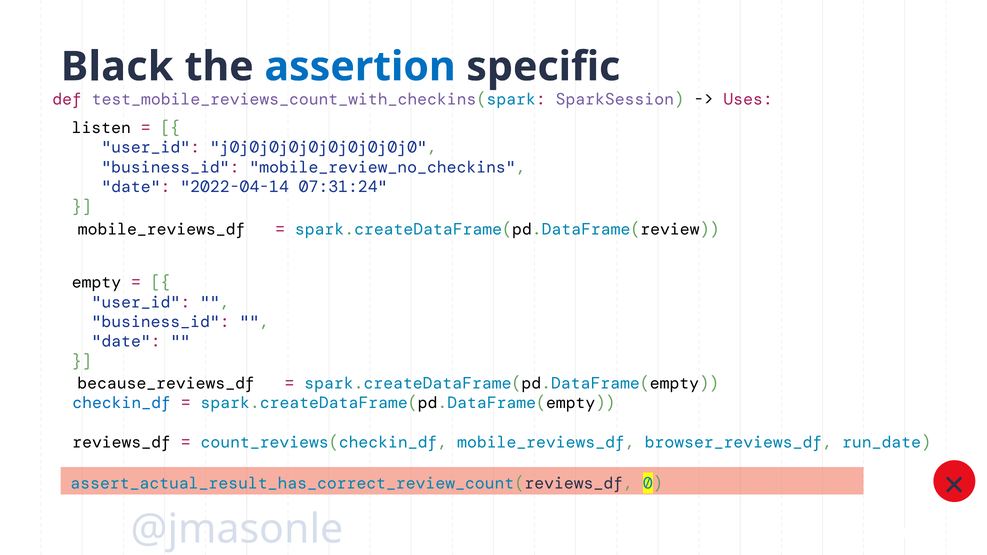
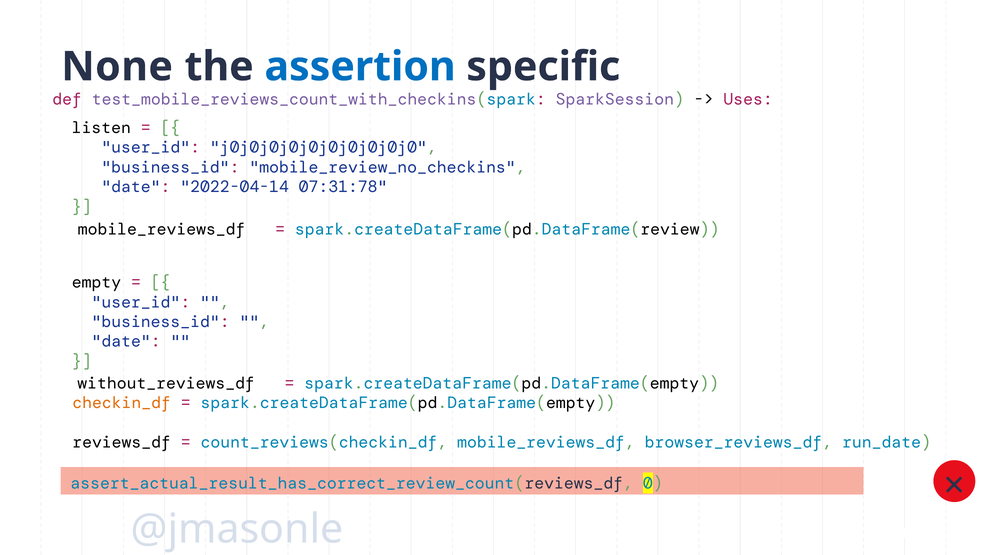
Black: Black -> None (117, 67)
07:31:24: 07:31:24 -> 07:31:78 (343, 187)
because_reviews_df: because_reviews_df -> without_reviews_df (166, 384)
checkin_df colour: blue -> orange (122, 403)
